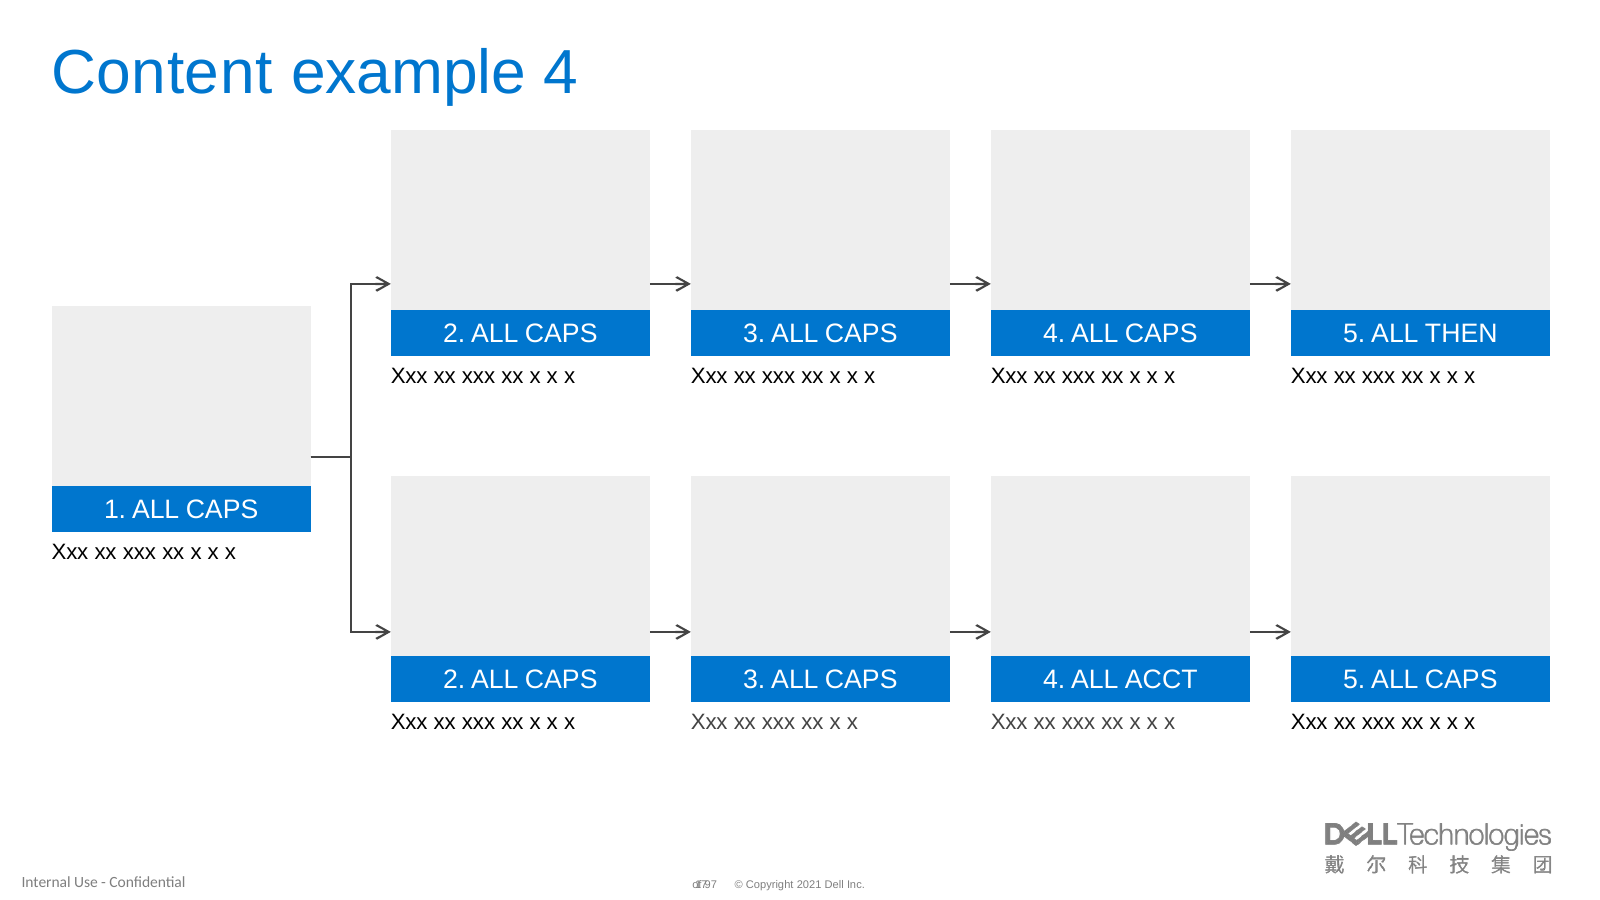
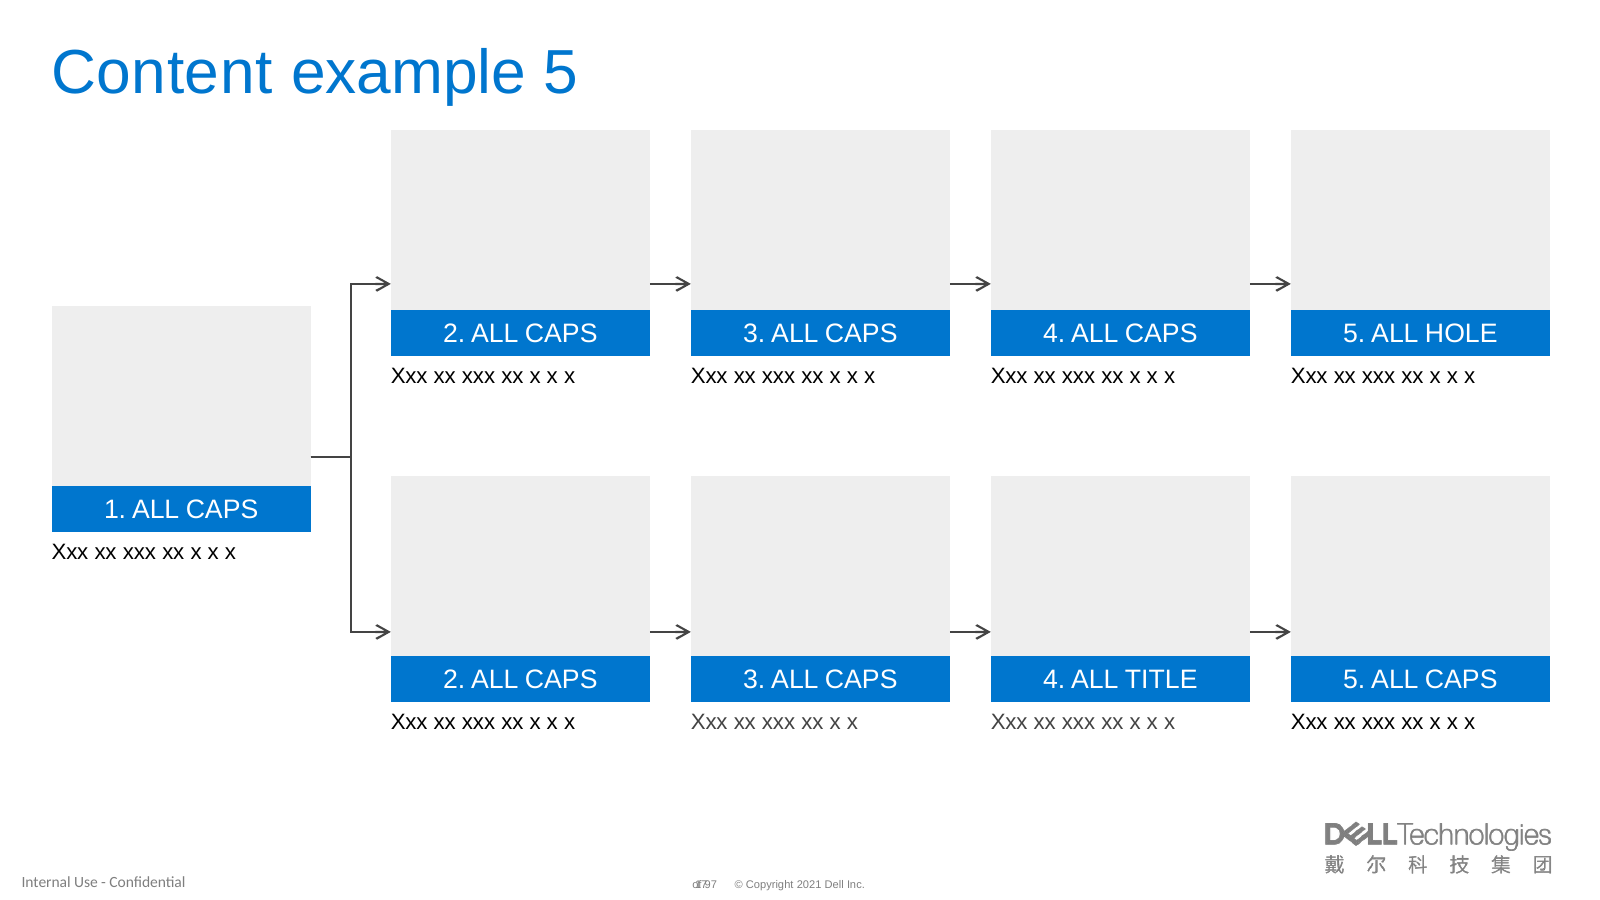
example 4: 4 -> 5 (561, 73)
THEN: THEN -> HOLE (1461, 333)
ACCT: ACCT -> TITLE (1161, 679)
